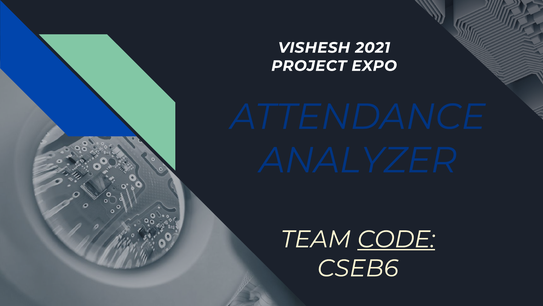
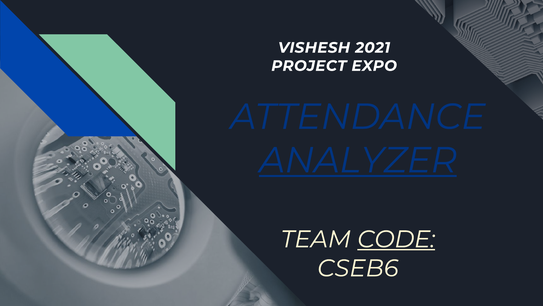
ANALYZER underline: none -> present (358, 160)
